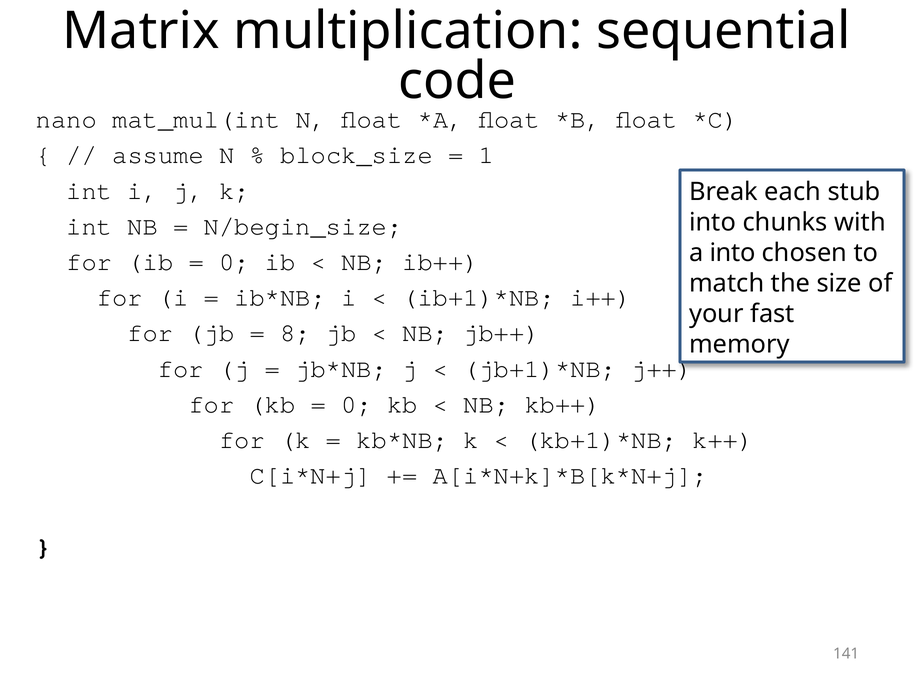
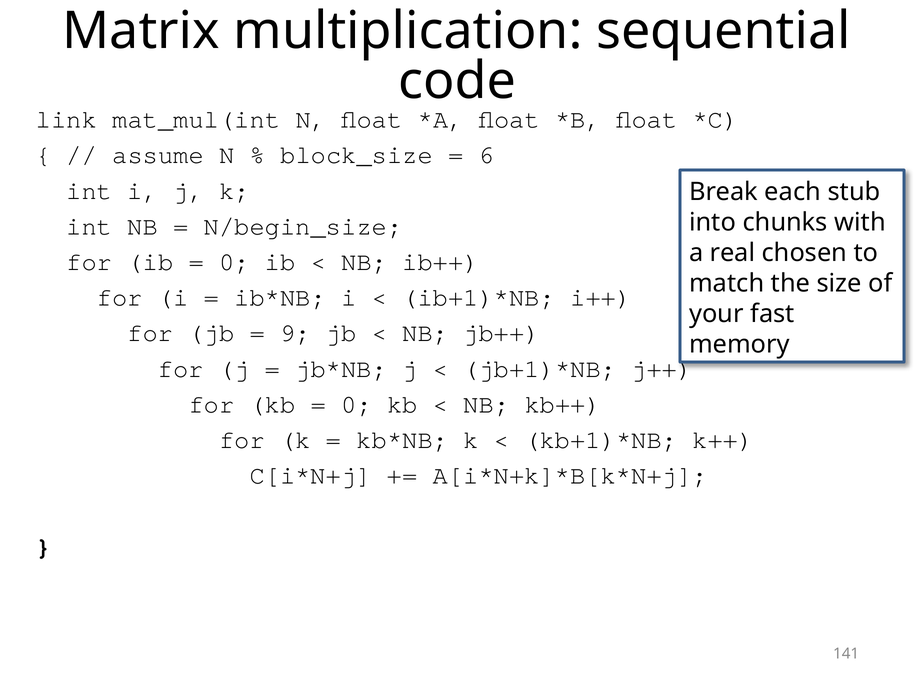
nano: nano -> link (66, 119)
1: 1 -> 6 (486, 155)
a into: into -> real (733, 252)
8: 8 -> 9 (295, 333)
